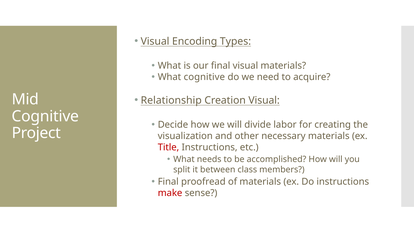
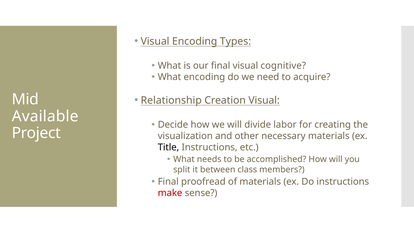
visual materials: materials -> cognitive (283, 66)
What cognitive: cognitive -> encoding (204, 77)
Cognitive: Cognitive -> Available (45, 116)
Title colour: red -> black (168, 147)
